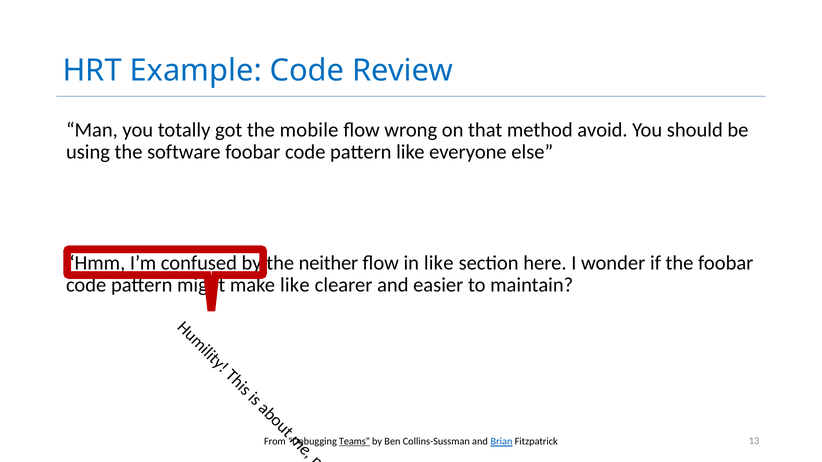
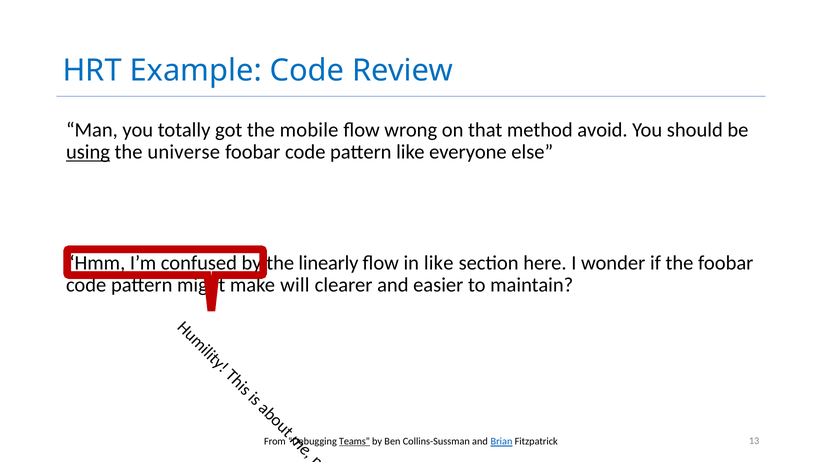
using underline: none -> present (88, 152)
software: software -> universe (184, 152)
neither: neither -> linearly (328, 263)
like: like -> will (295, 285)
